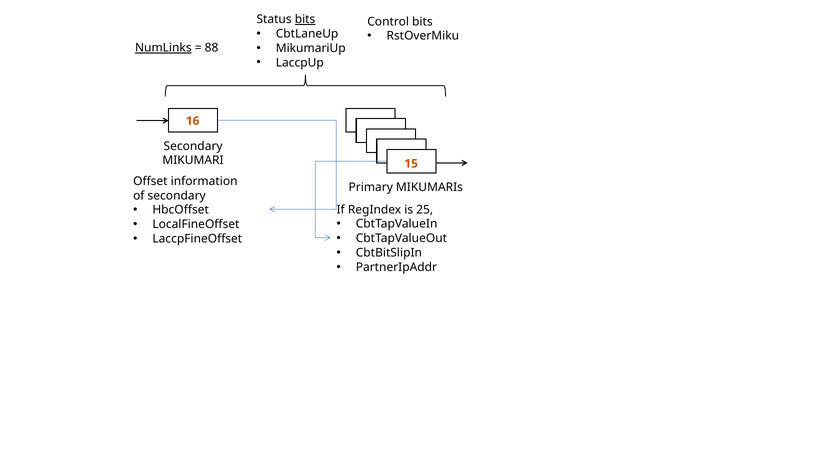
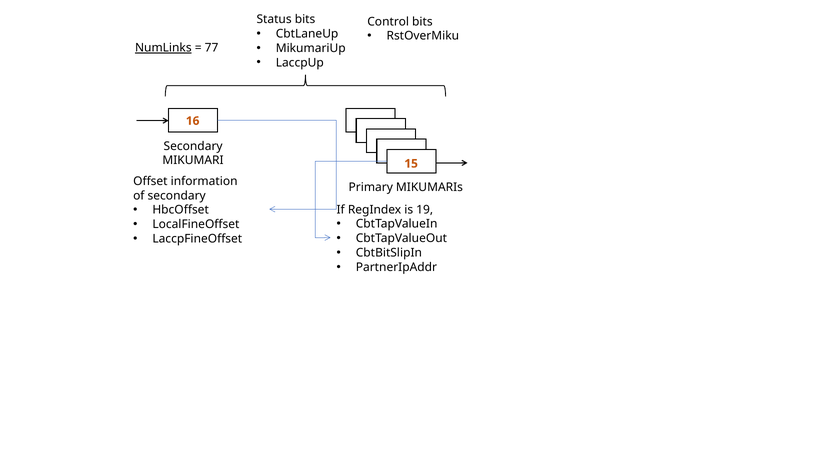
bits underline: present -> none (305, 19)
88: 88 -> 77 (212, 48)
25: 25 -> 19 (425, 210)
